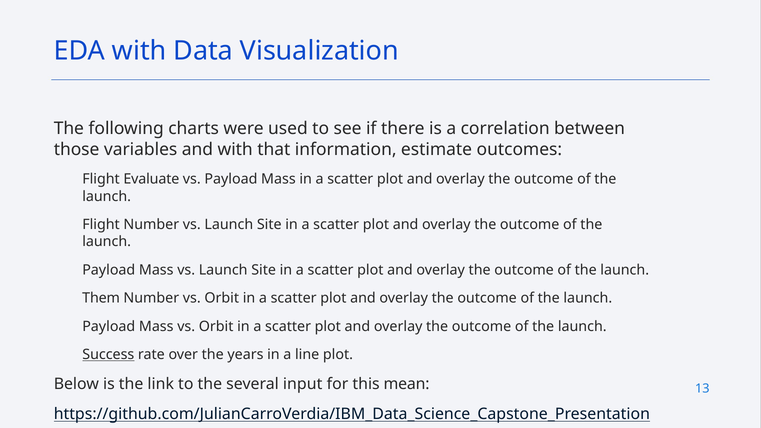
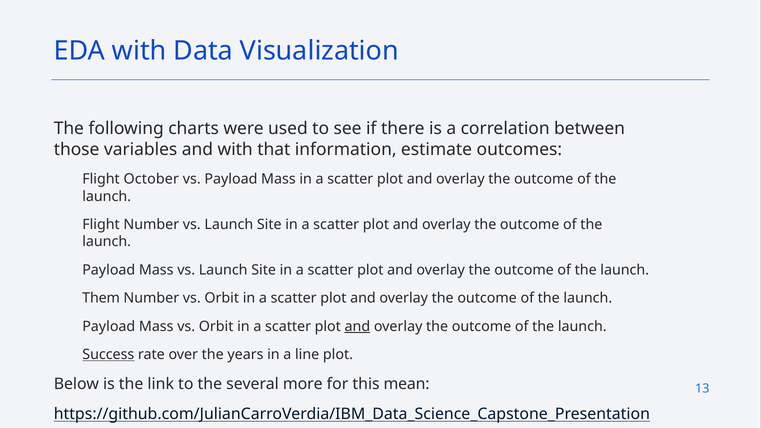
Evaluate: Evaluate -> October (151, 179)
and underline: none -> present (357, 326)
input: input -> more (303, 384)
